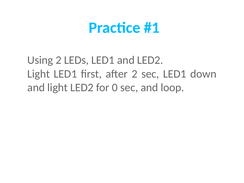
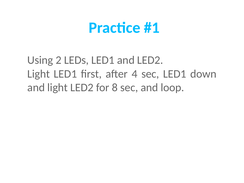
after 2: 2 -> 4 (135, 74)
0: 0 -> 8 (115, 88)
